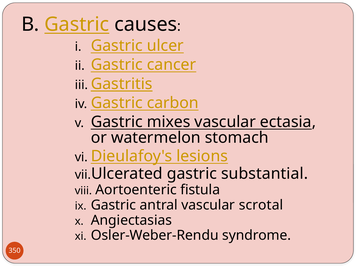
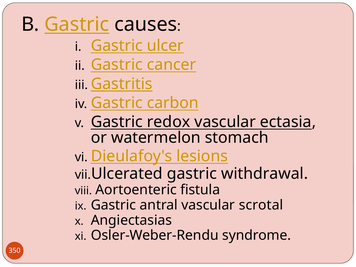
mixes: mixes -> redox (169, 122)
substantial: substantial -> withdrawal (265, 174)
